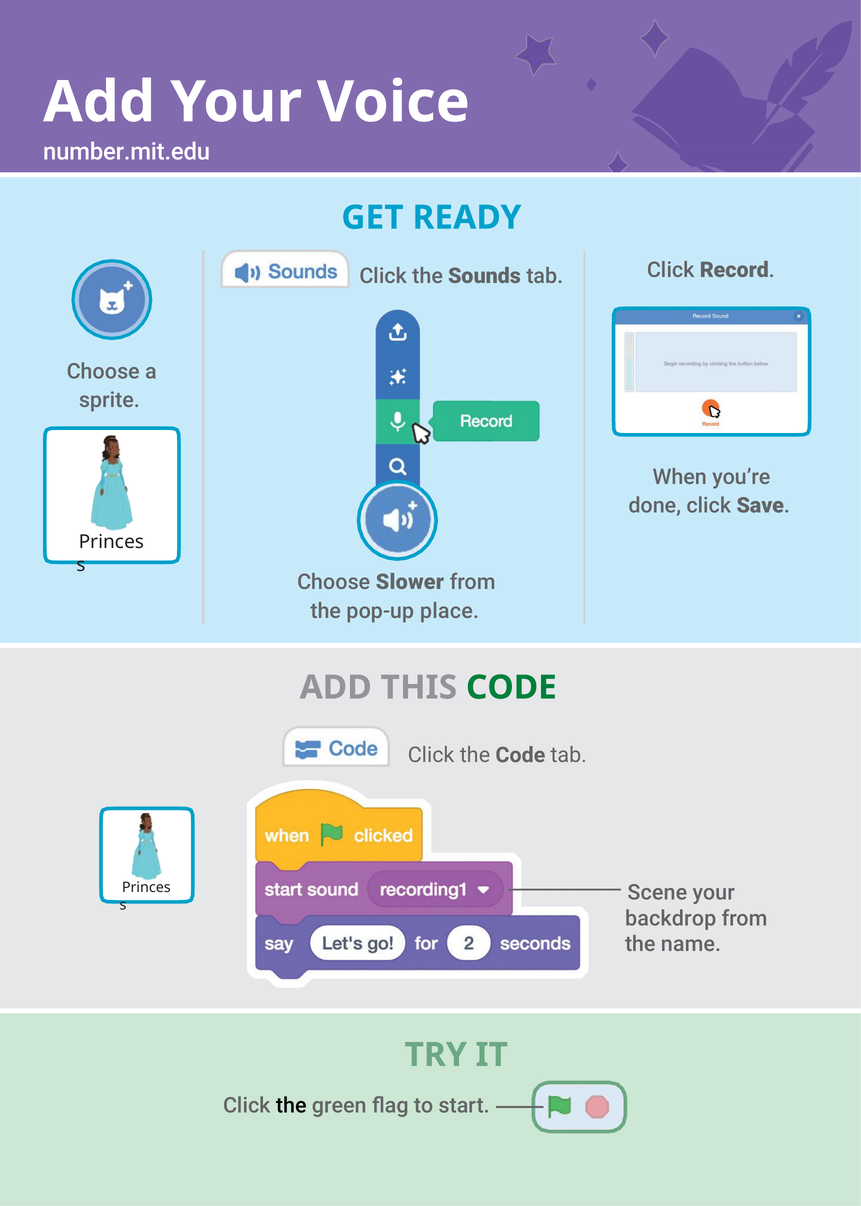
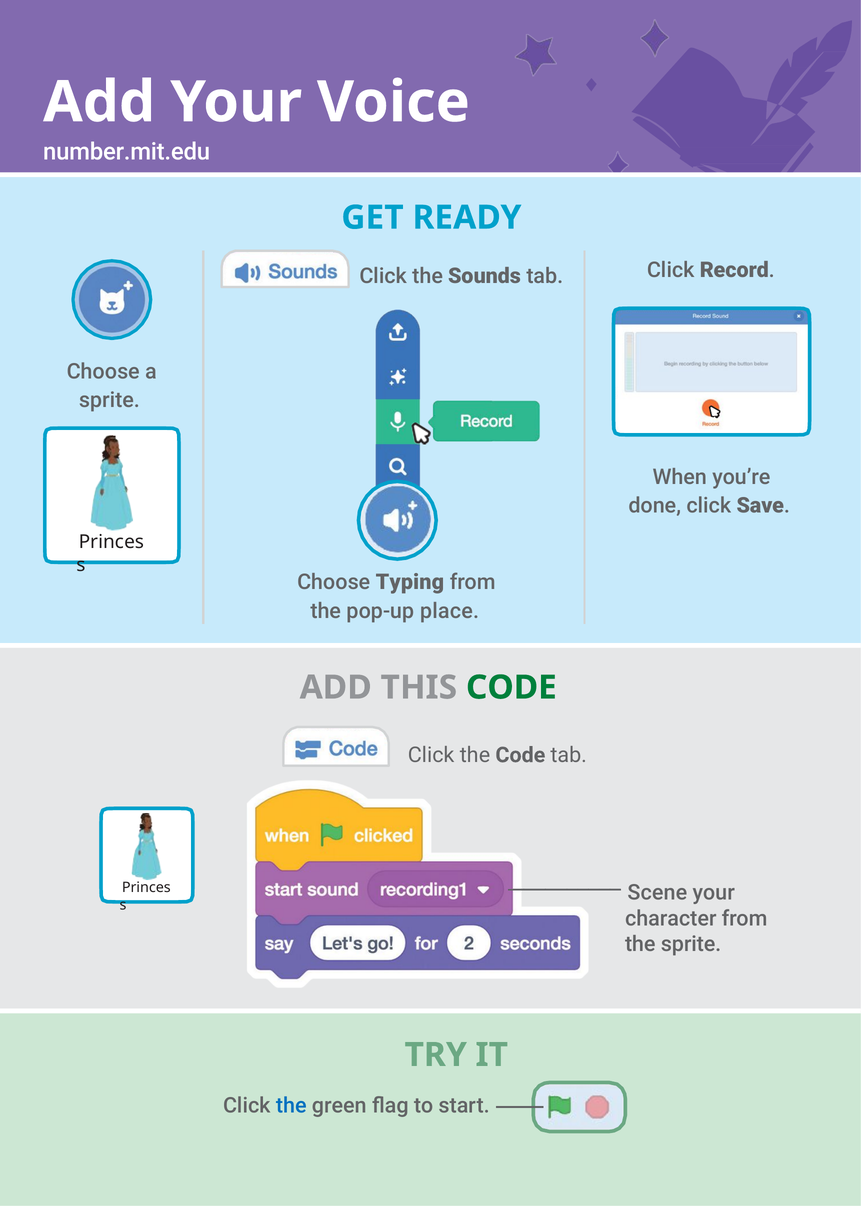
Slower: Slower -> Typing (410, 582)
backdrop: backdrop -> character (671, 918)
the name: name -> sprite (691, 944)
the colour: black -> blue (291, 1105)
